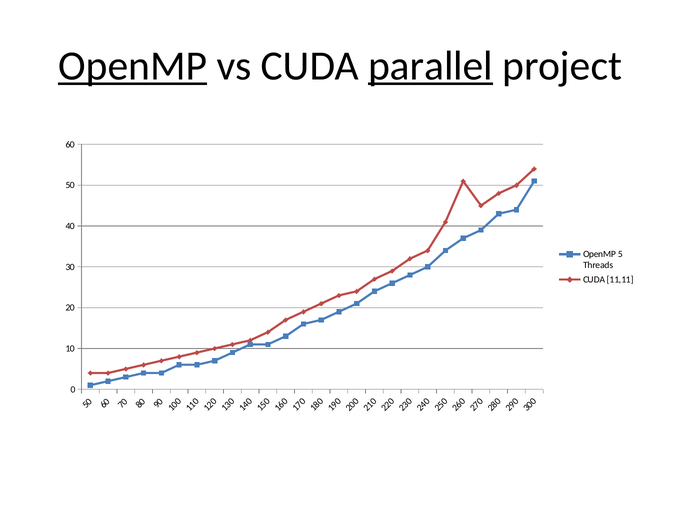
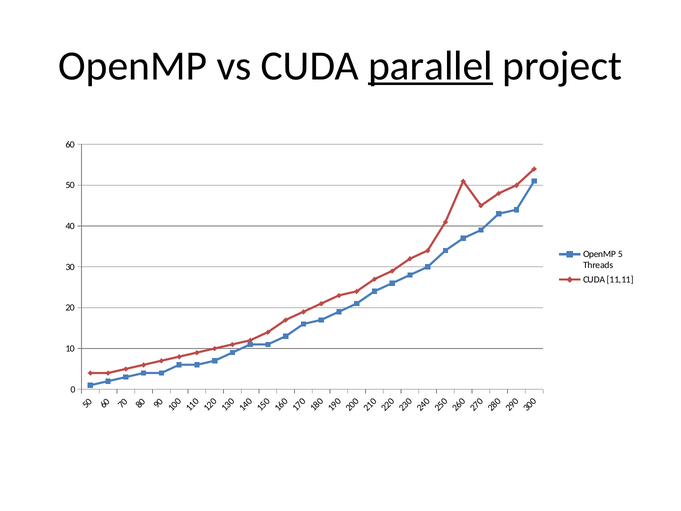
OpenMP underline: present -> none (133, 66)
